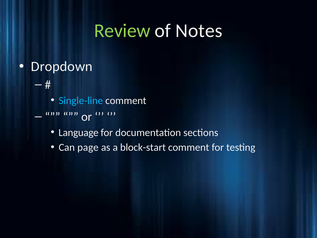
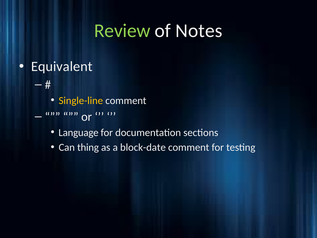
Dropdown: Dropdown -> Equivalent (62, 67)
Single-line colour: light blue -> yellow (81, 100)
page: page -> thing (88, 147)
block-start: block-start -> block-date (143, 147)
